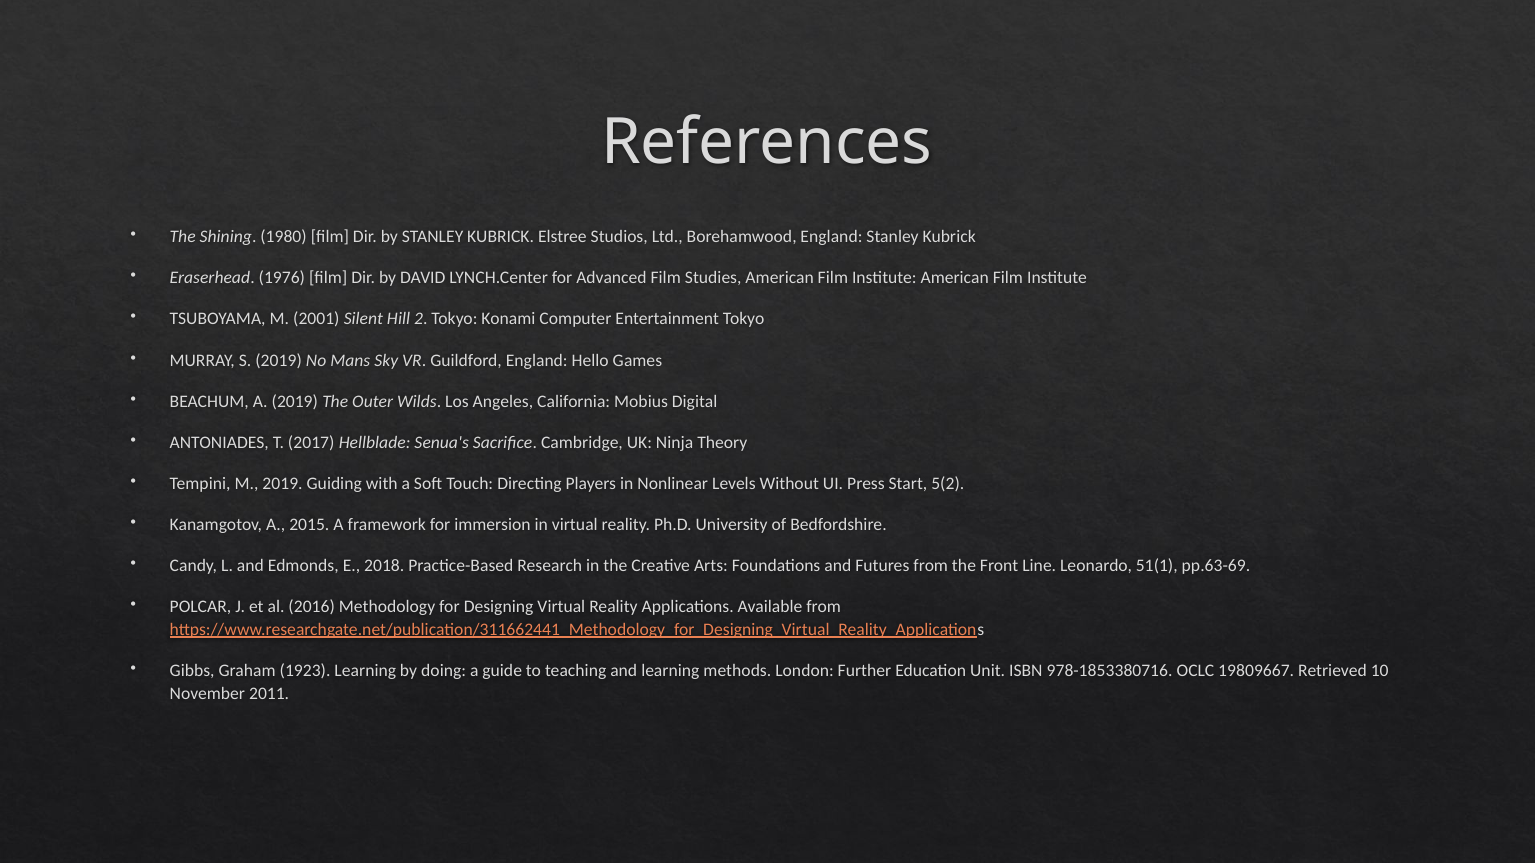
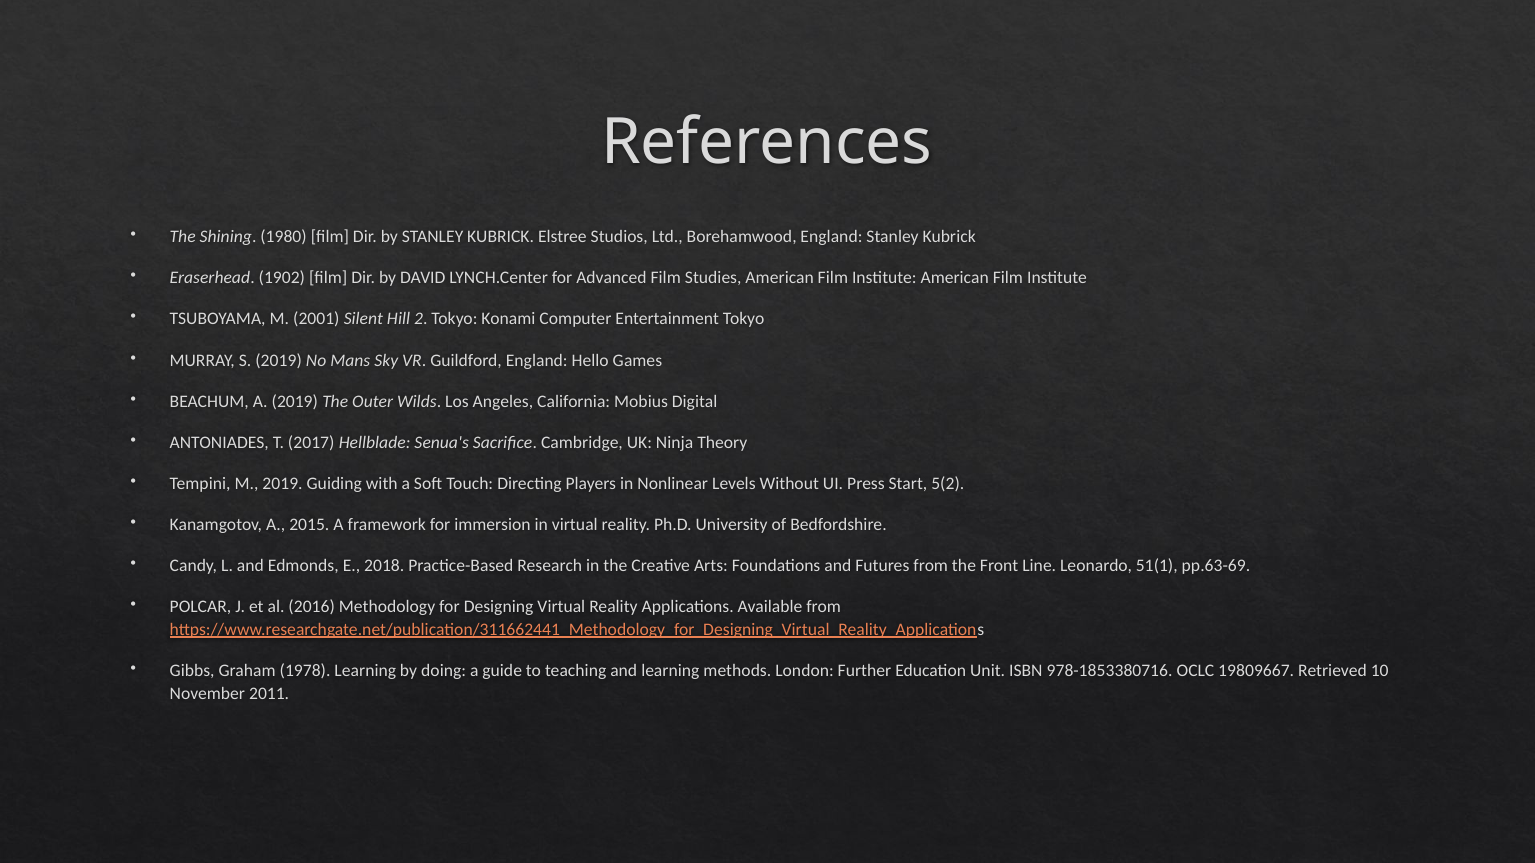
1976: 1976 -> 1902 (282, 278)
1923: 1923 -> 1978 (305, 671)
